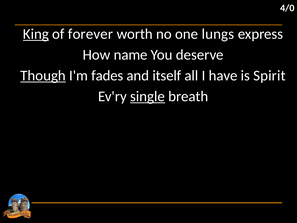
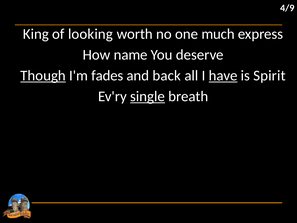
4/0: 4/0 -> 4/9 (287, 8)
King underline: present -> none (36, 34)
forever: forever -> looking (90, 34)
lungs: lungs -> much (218, 34)
itself: itself -> back (167, 76)
have underline: none -> present (223, 76)
